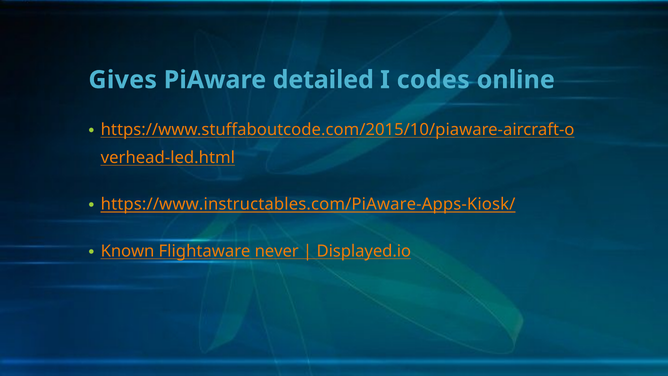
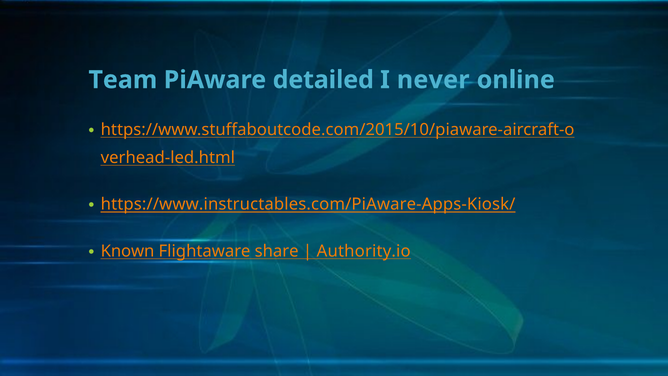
Gives: Gives -> Team (123, 80)
codes: codes -> never (433, 80)
never: never -> share (277, 251)
Displayed.io: Displayed.io -> Authority.io (364, 251)
